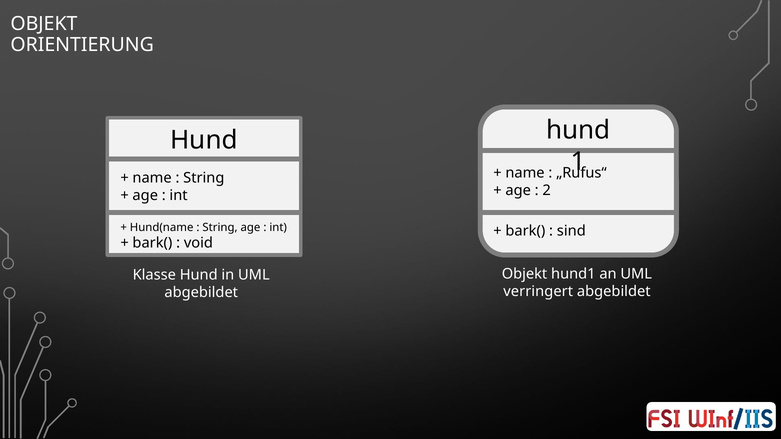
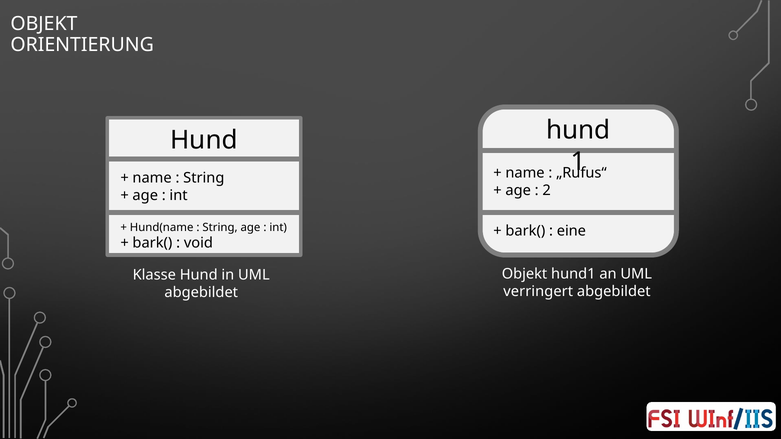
sind: sind -> eine (571, 231)
